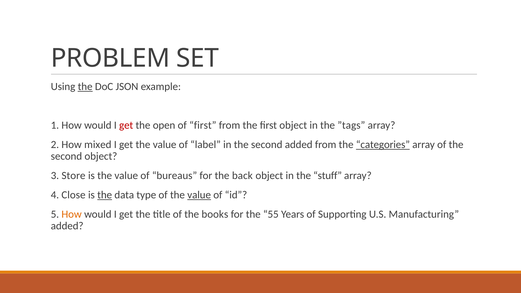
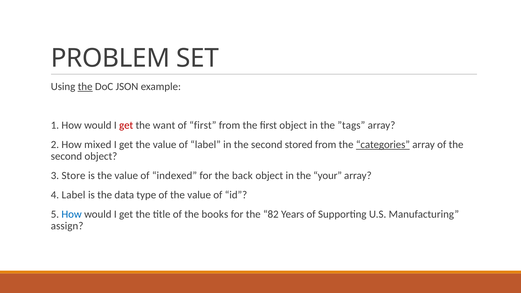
open: open -> want (164, 125)
second added: added -> stored (299, 145)
bureaus: bureaus -> indexed (174, 176)
stuff: stuff -> your (328, 176)
4 Close: Close -> Label (73, 195)
the underline: present -> none (105, 195)
value underline: present -> none (199, 195)
How colour: orange -> blue (72, 214)
55: 55 -> 82 (271, 214)
added: added -> assign (67, 226)
